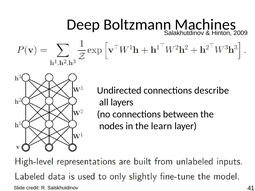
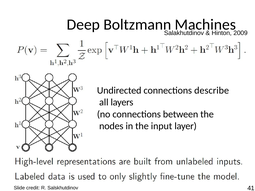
learn: learn -> input (162, 126)
